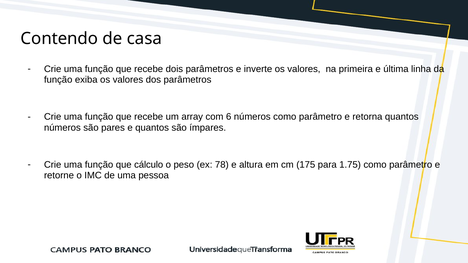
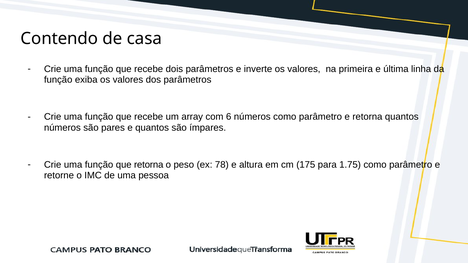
que cálculo: cálculo -> retorna (149, 165)
